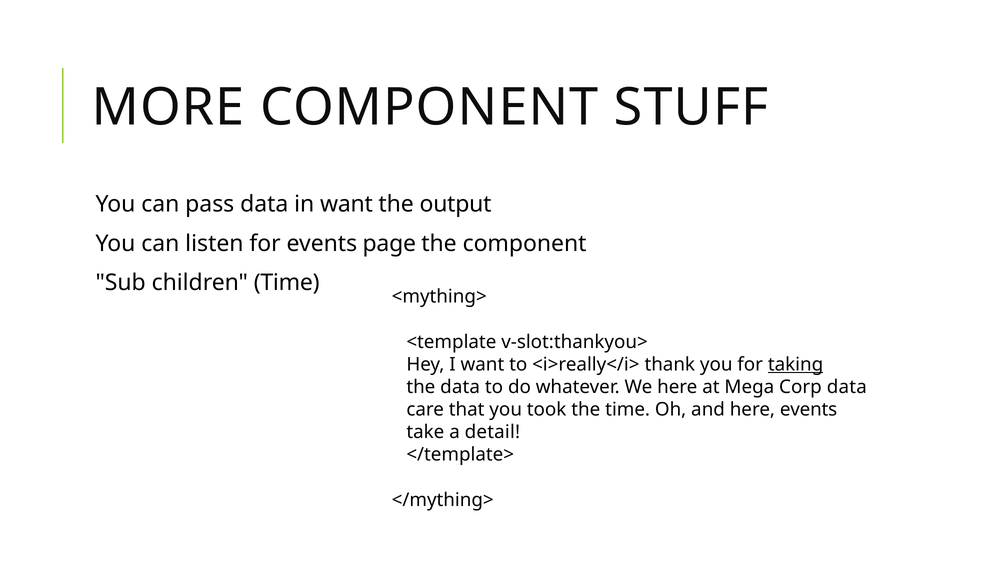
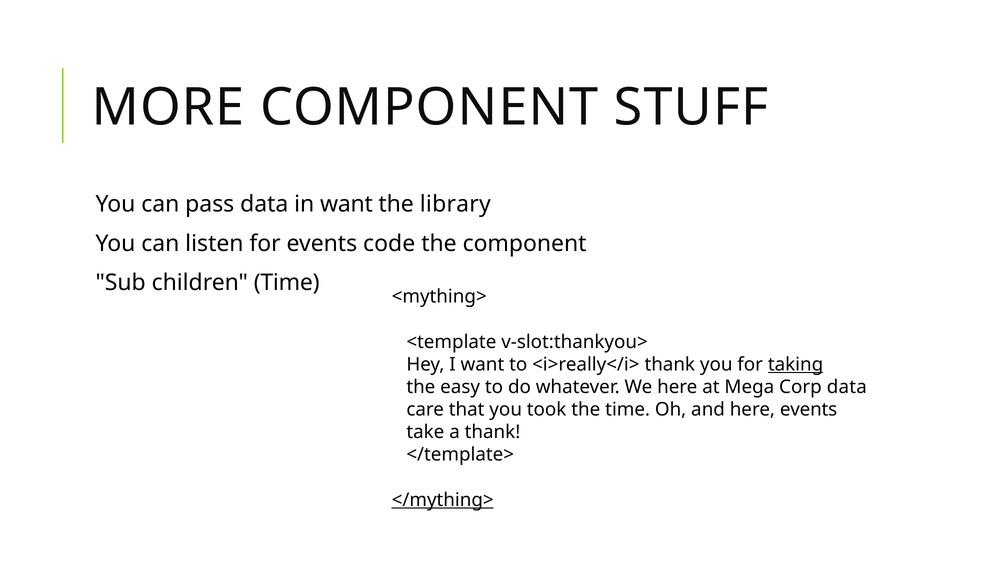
output: output -> library (455, 204)
page: page -> code (389, 244)
the data: data -> easy (460, 387)
a detail: detail -> thank (493, 432)
</mything> underline: none -> present (443, 500)
